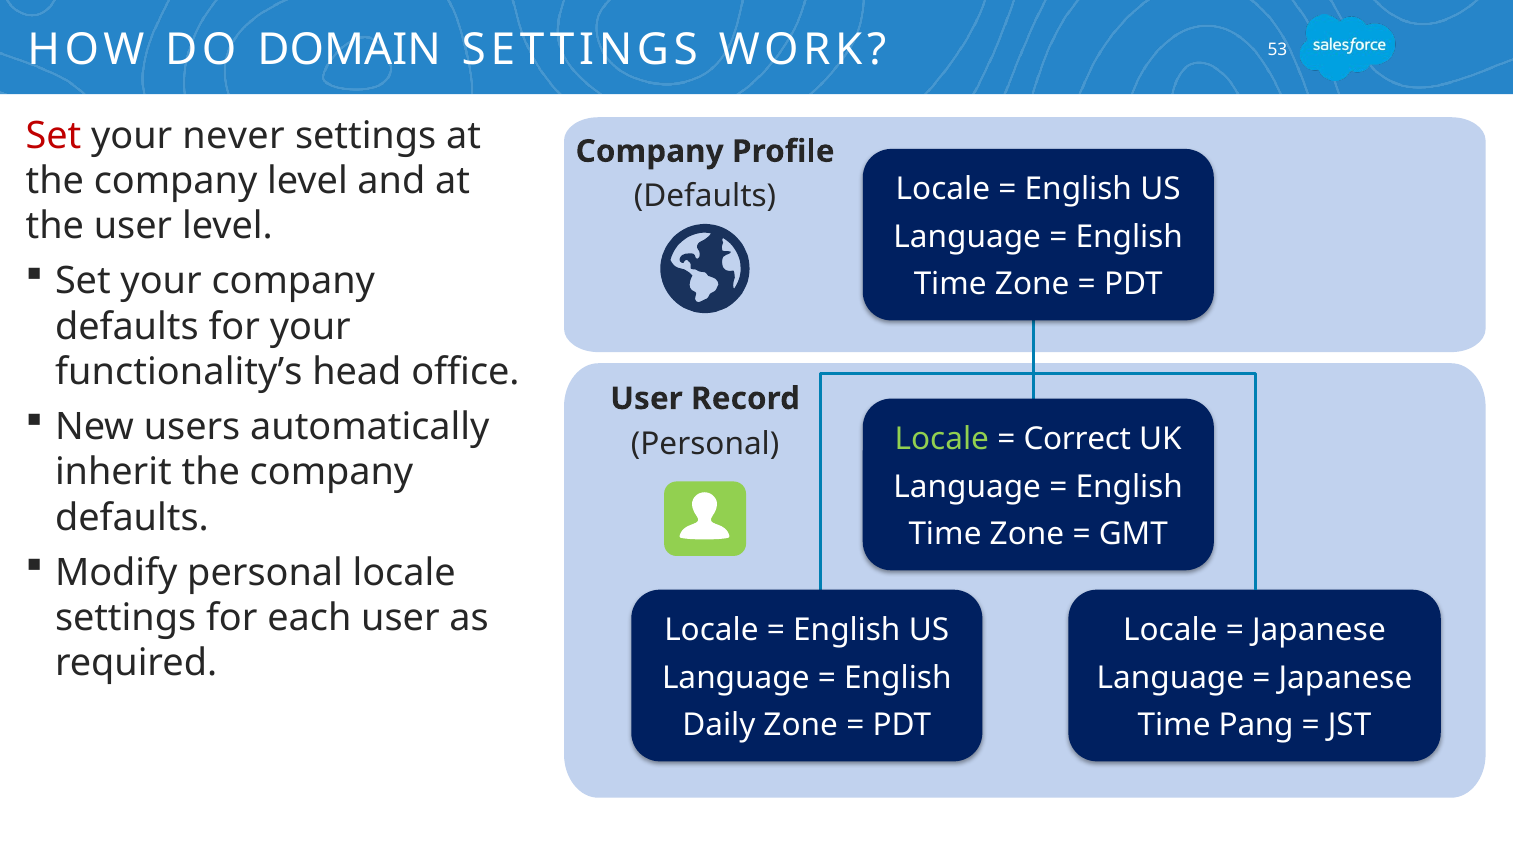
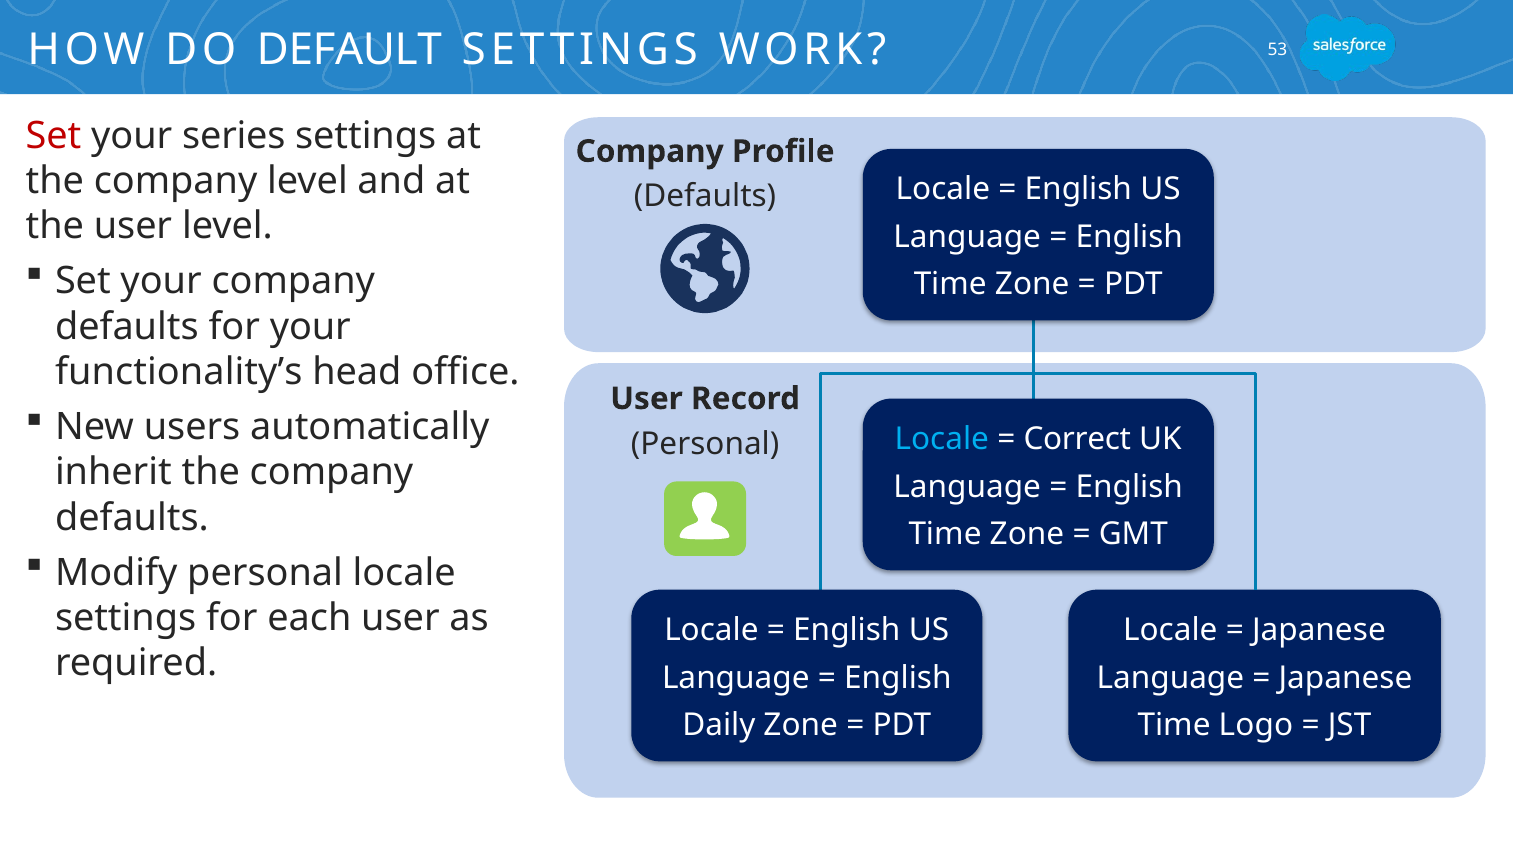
DOMAIN: DOMAIN -> DEFAULT (349, 50)
never: never -> series (234, 136)
Locale colour: light green -> light blue (942, 439)
Pang: Pang -> Logo (1256, 725)
